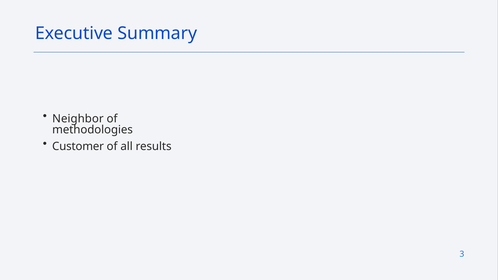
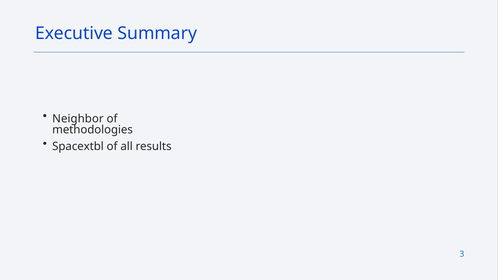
Customer: Customer -> Spacextbl (78, 146)
